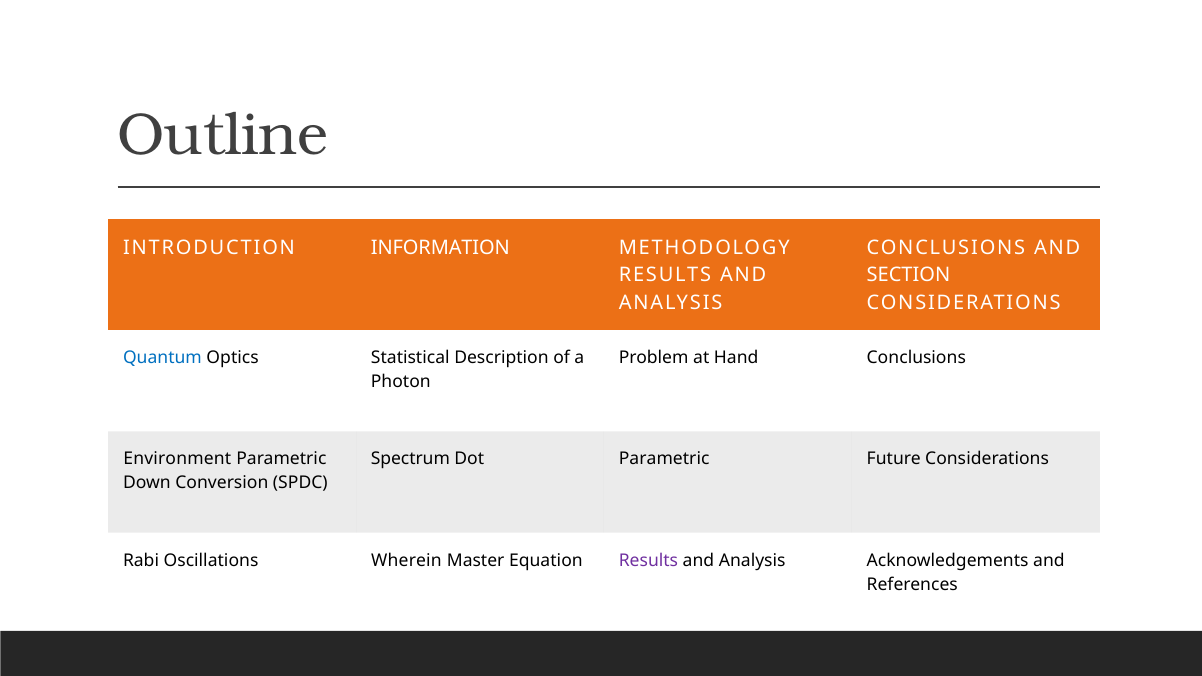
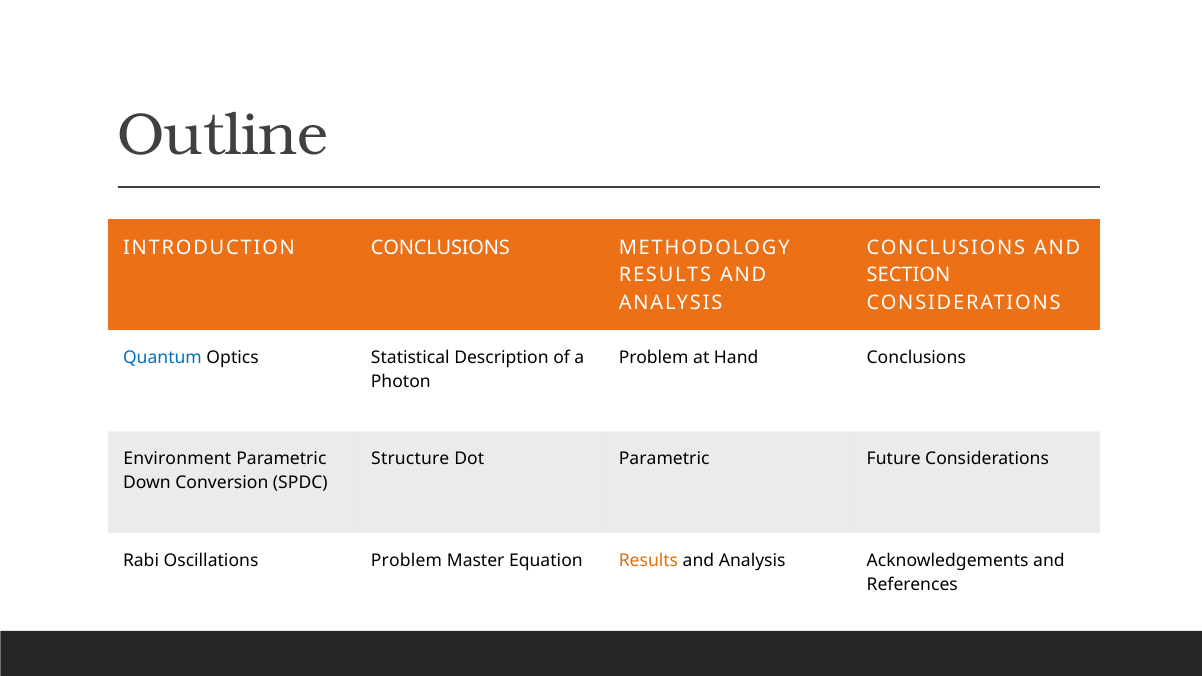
INTRODUCTION INFORMATION: INFORMATION -> CONCLUSIONS (440, 248)
Spectrum: Spectrum -> Structure (410, 459)
Oscillations Wherein: Wherein -> Problem (406, 561)
Results colour: purple -> orange (648, 561)
